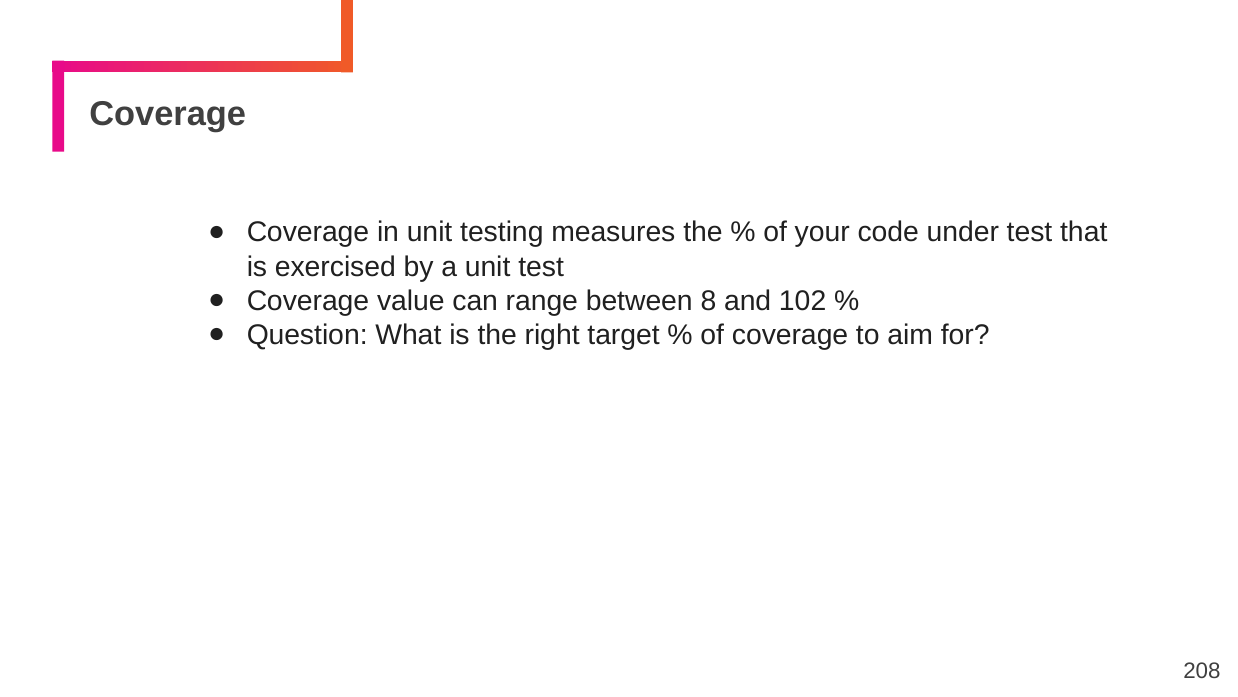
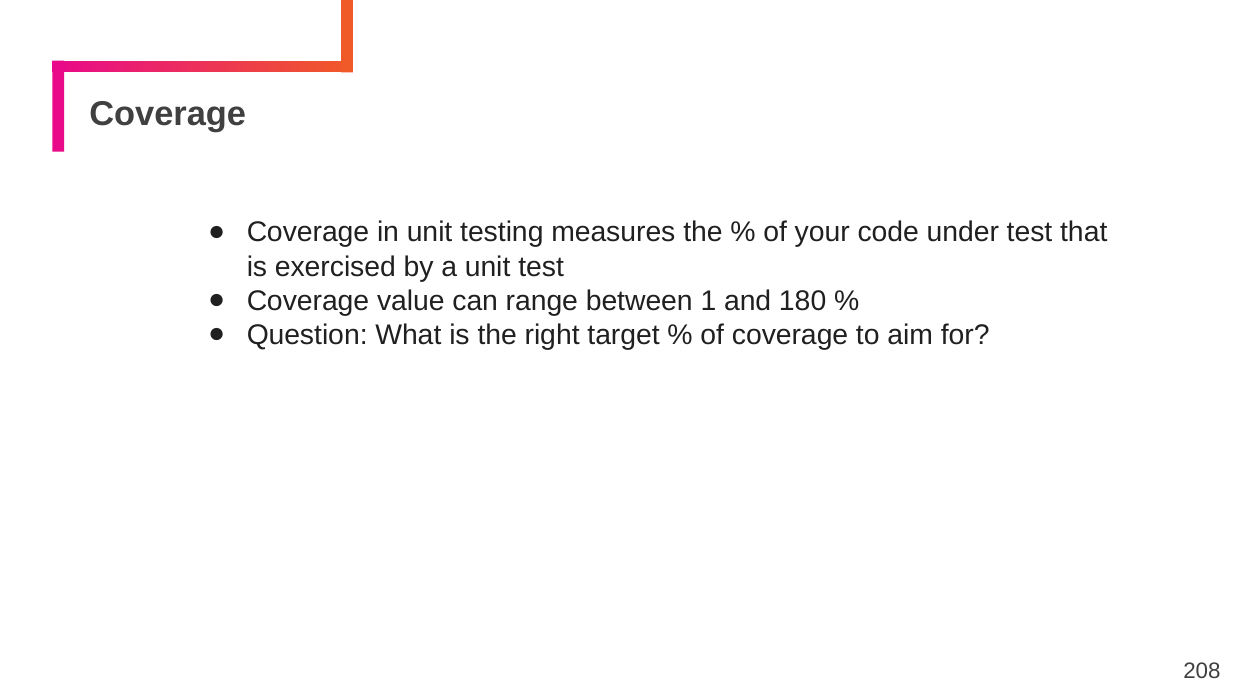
8: 8 -> 1 (709, 300)
102: 102 -> 180 (803, 300)
